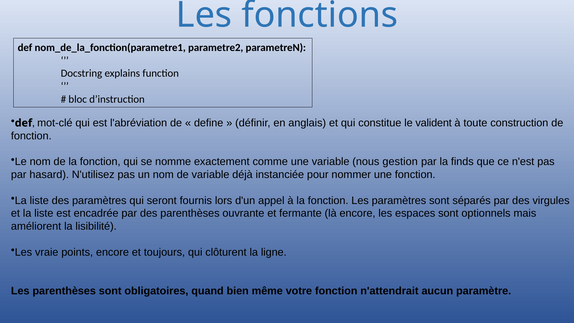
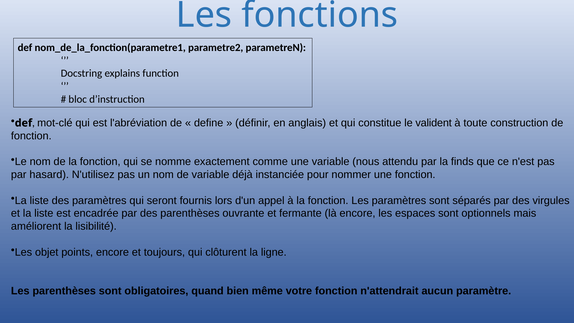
gestion: gestion -> attendu (400, 162)
vraie: vraie -> objet (47, 252)
